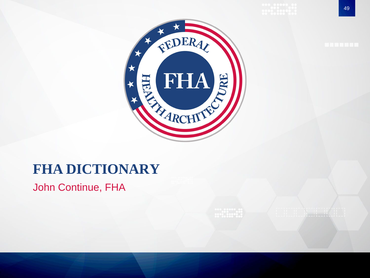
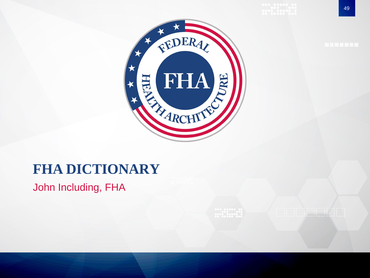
Continue: Continue -> Including (80, 187)
